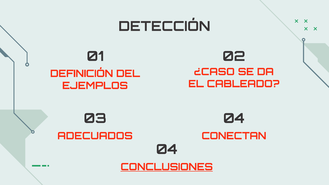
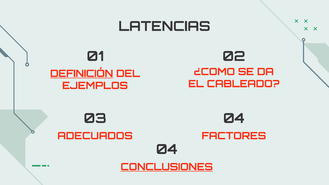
DETECCIÓN: DETECCIÓN -> LATENCIAS (164, 26)
¿CASO: ¿CASO -> ¿COMO (214, 72)
DEFINICIÓN underline: none -> present (82, 74)
CONECTAN: CONECTAN -> FACTORES (234, 136)
